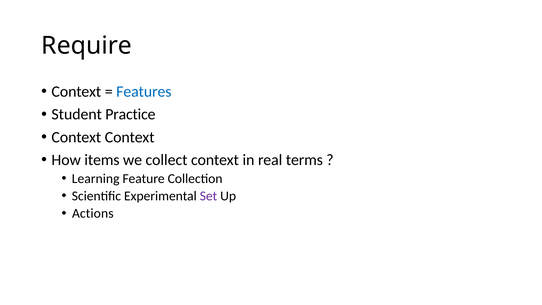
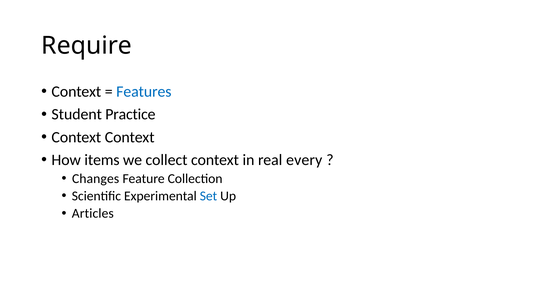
terms: terms -> every (304, 160)
Learning: Learning -> Changes (96, 178)
Set colour: purple -> blue (208, 196)
Actions: Actions -> Articles (93, 213)
